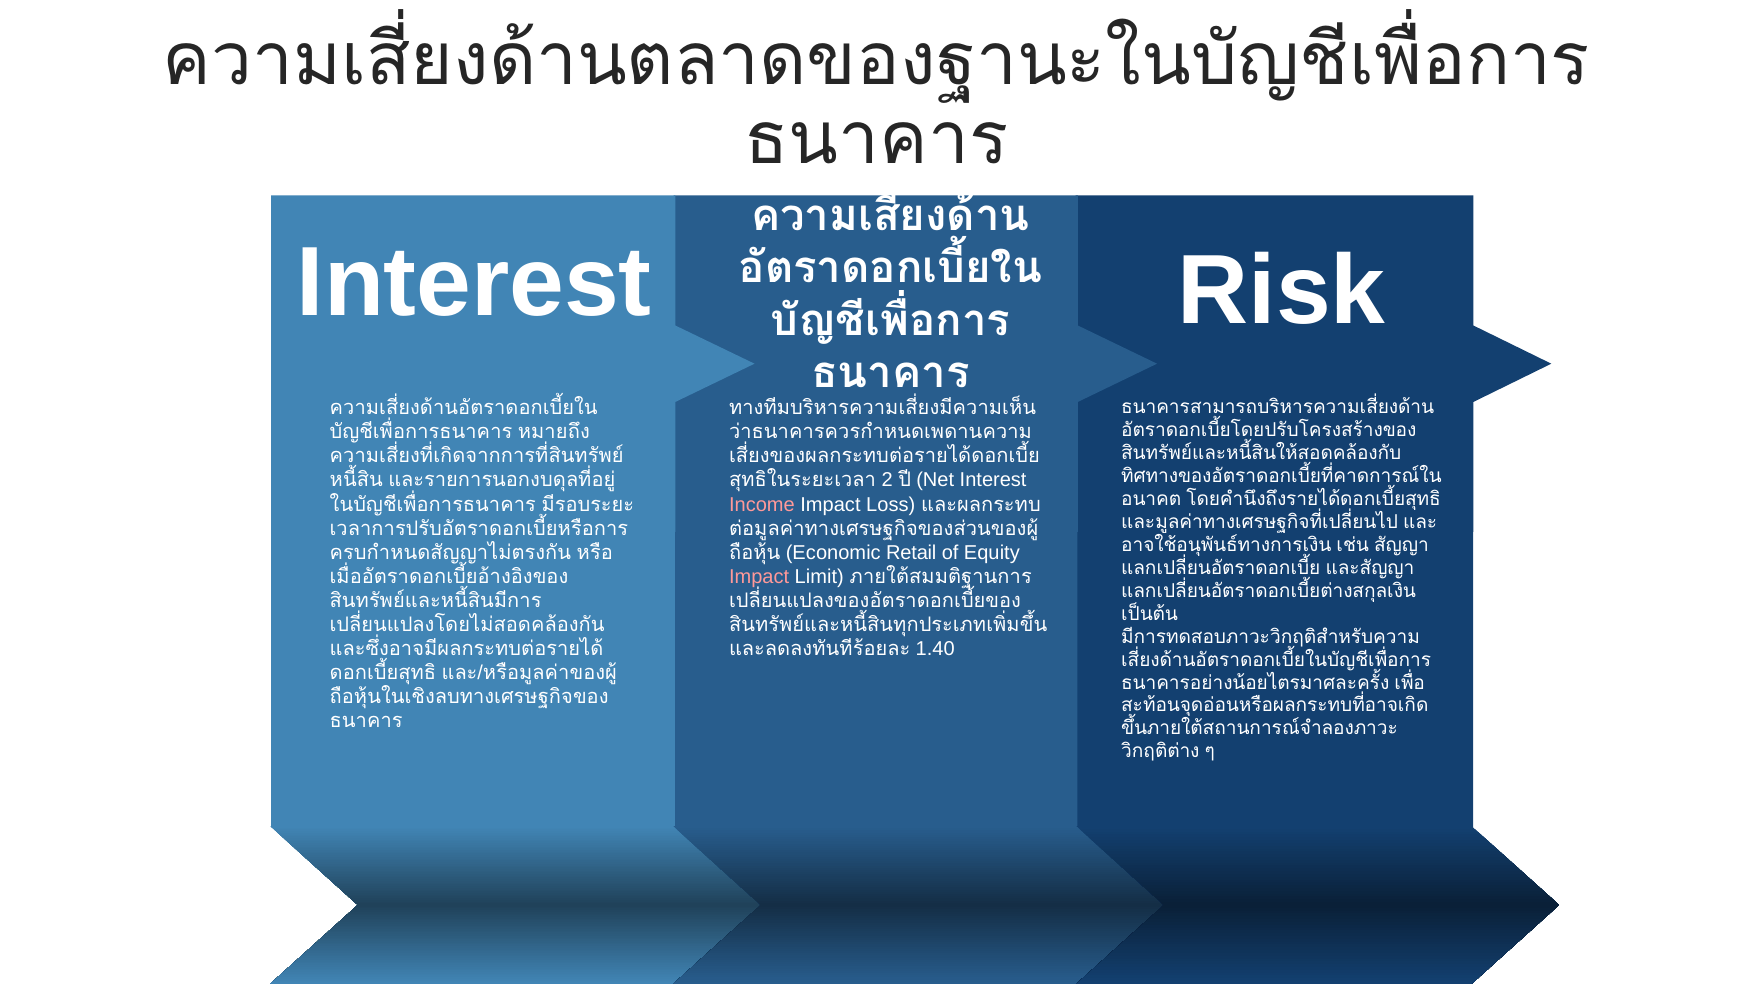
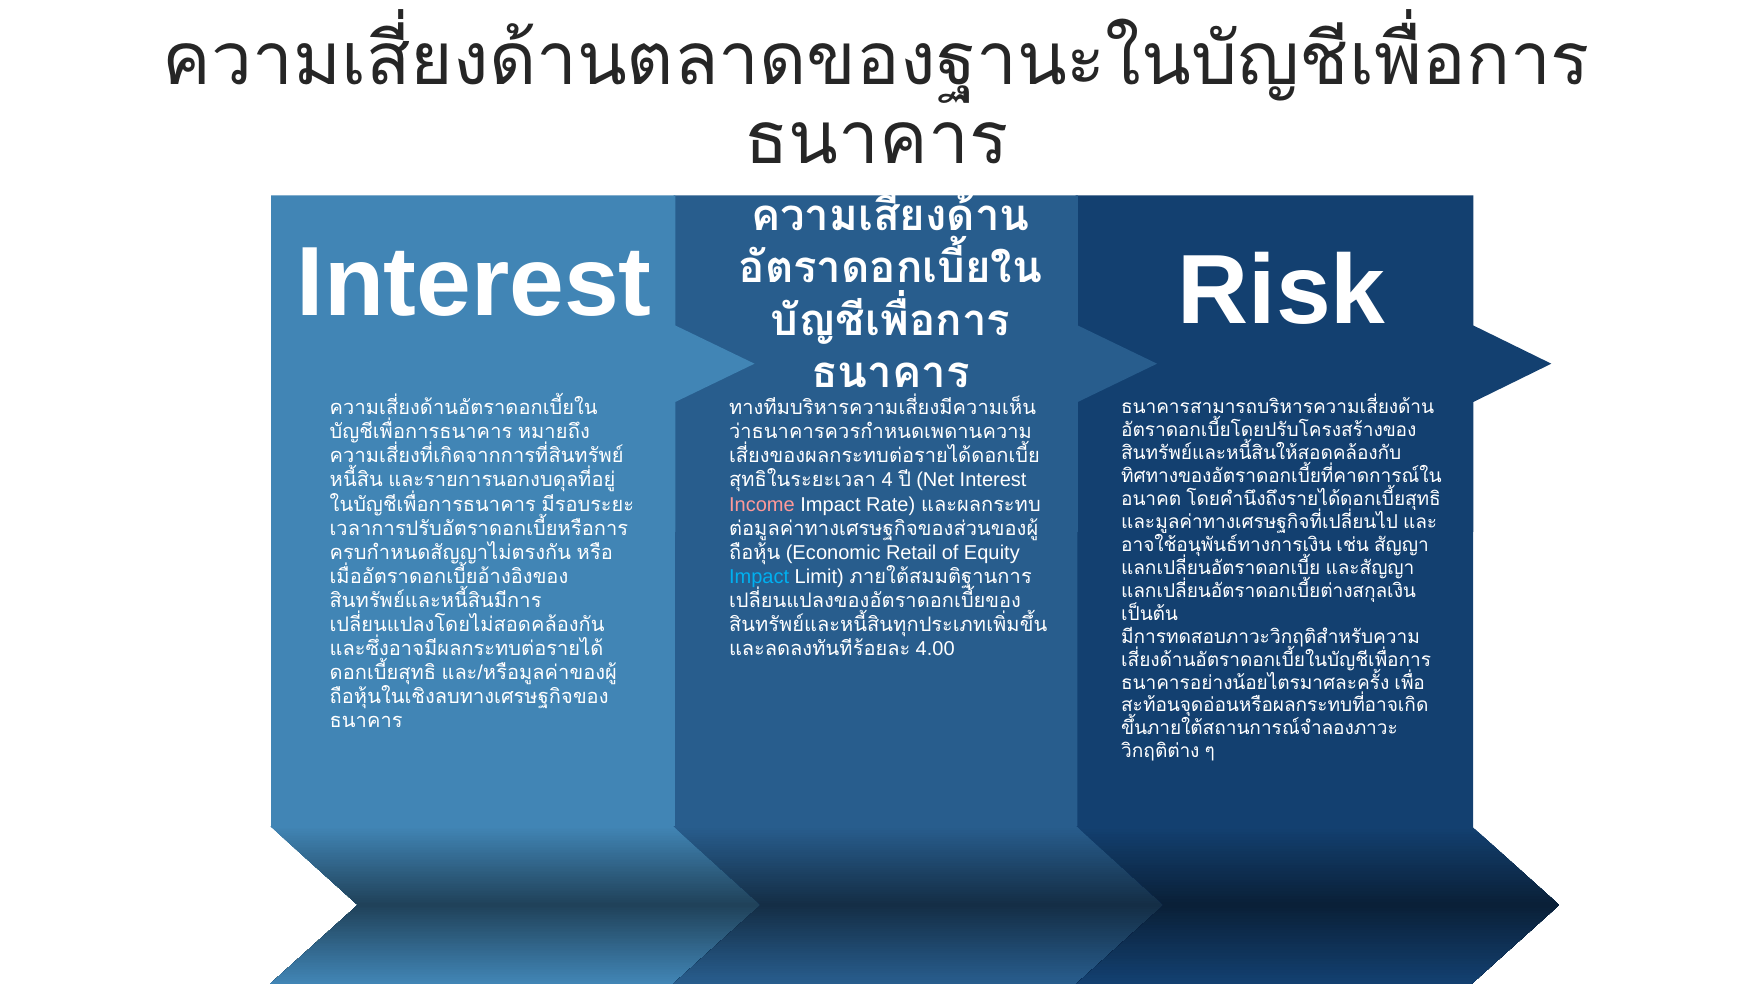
2: 2 -> 4 (887, 480)
Loss: Loss -> Rate (891, 504)
Impact colour: pink -> light blue (759, 577)
1.40: 1.40 -> 4.00 (935, 649)
